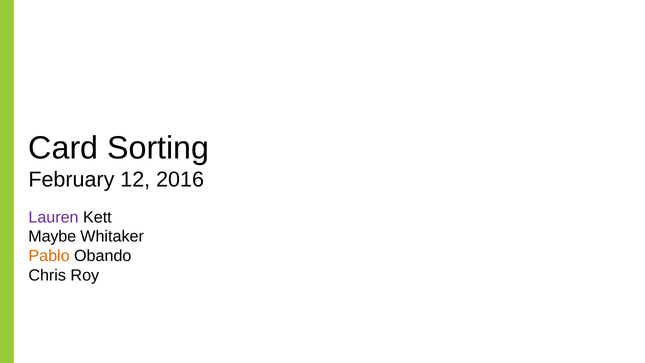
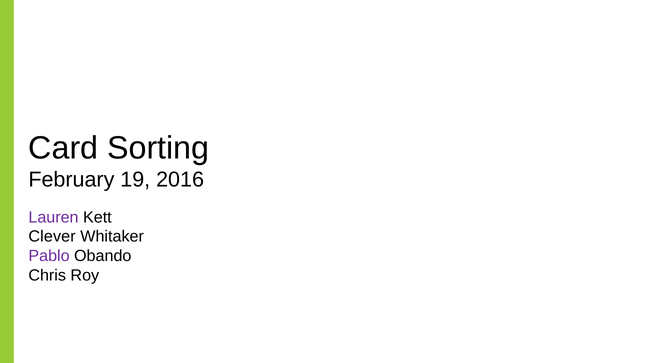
12: 12 -> 19 (135, 179)
Maybe: Maybe -> Clever (52, 237)
Pablo colour: orange -> purple (49, 256)
